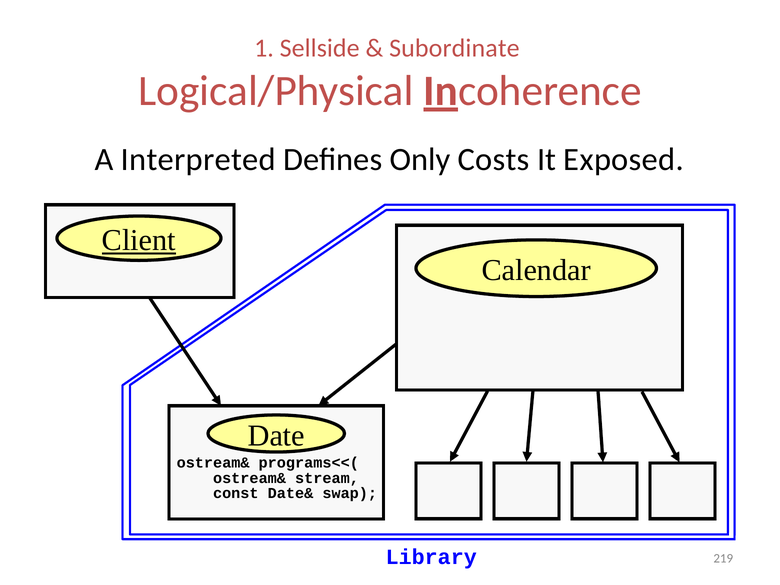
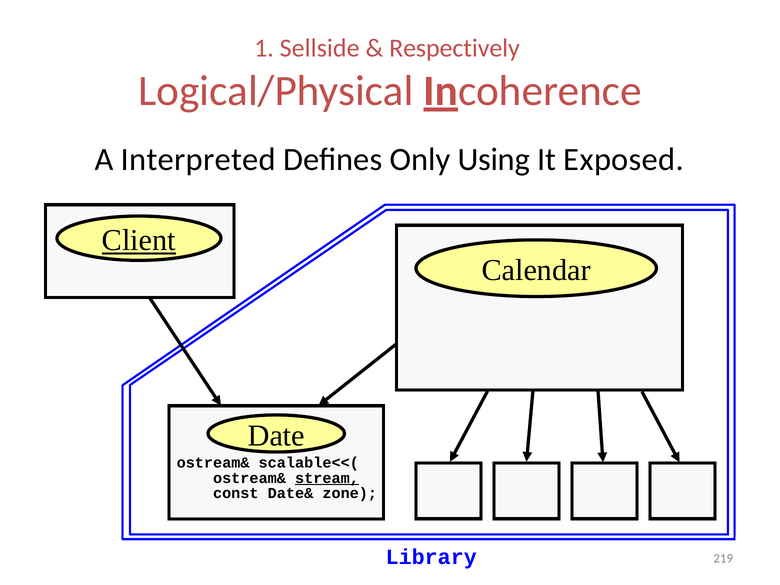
Subordinate: Subordinate -> Respectively (454, 48)
Costs: Costs -> Using (494, 159)
programs<<(: programs<<( -> scalable<<( (309, 463)
stream underline: none -> present (327, 478)
swap: swap -> zone (350, 493)
